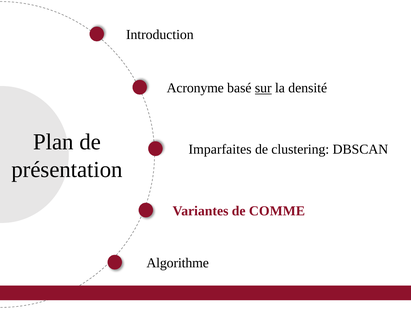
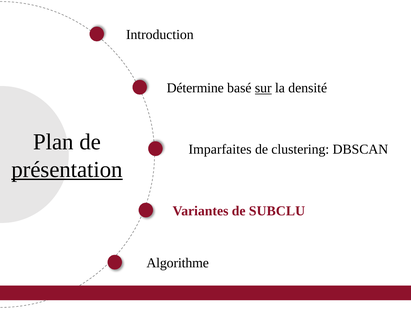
Acronyme: Acronyme -> Détermine (195, 88)
présentation underline: none -> present (67, 169)
COMME: COMME -> SUBCLU (277, 210)
